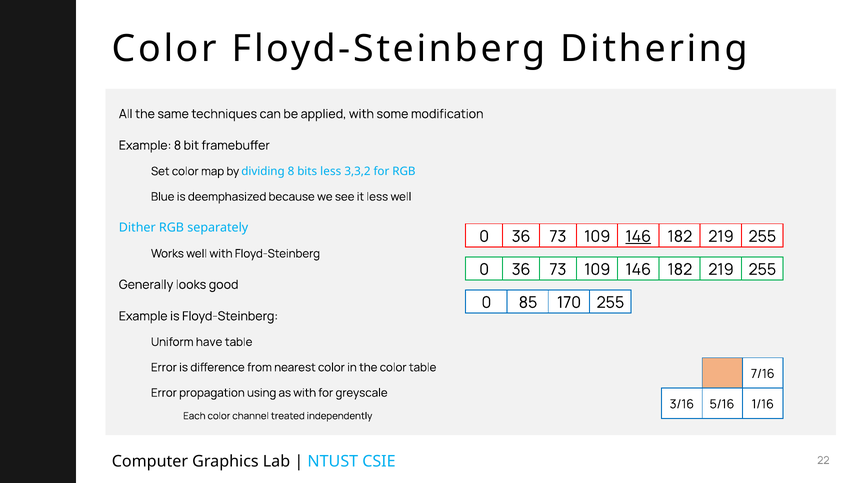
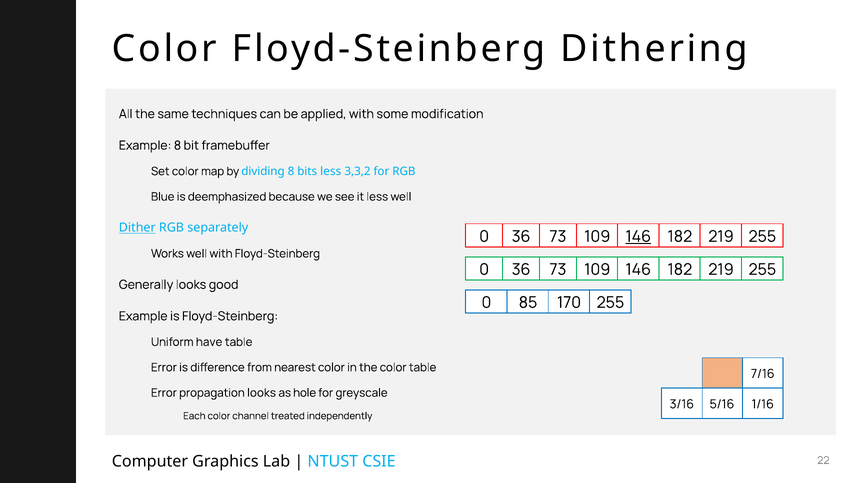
Dither underline: none -> present (137, 228)
propagation using: using -> looks (262, 393)
as with: with -> hole (305, 393)
